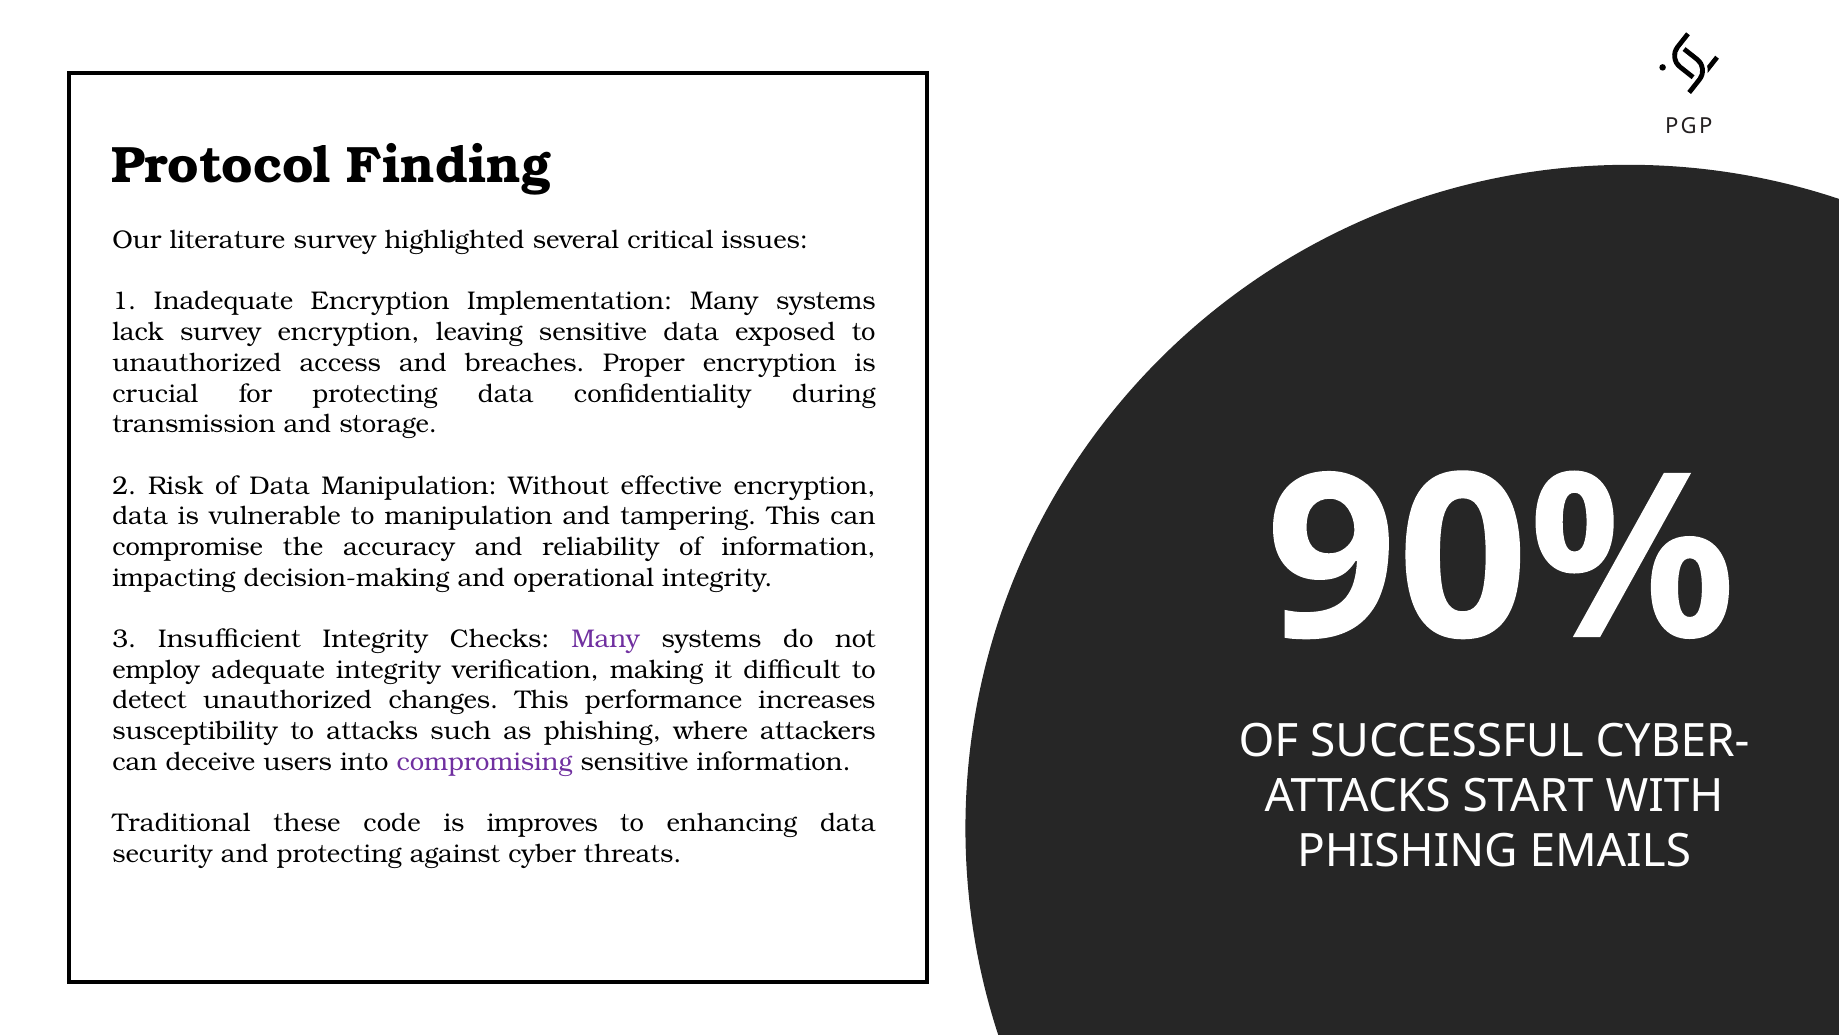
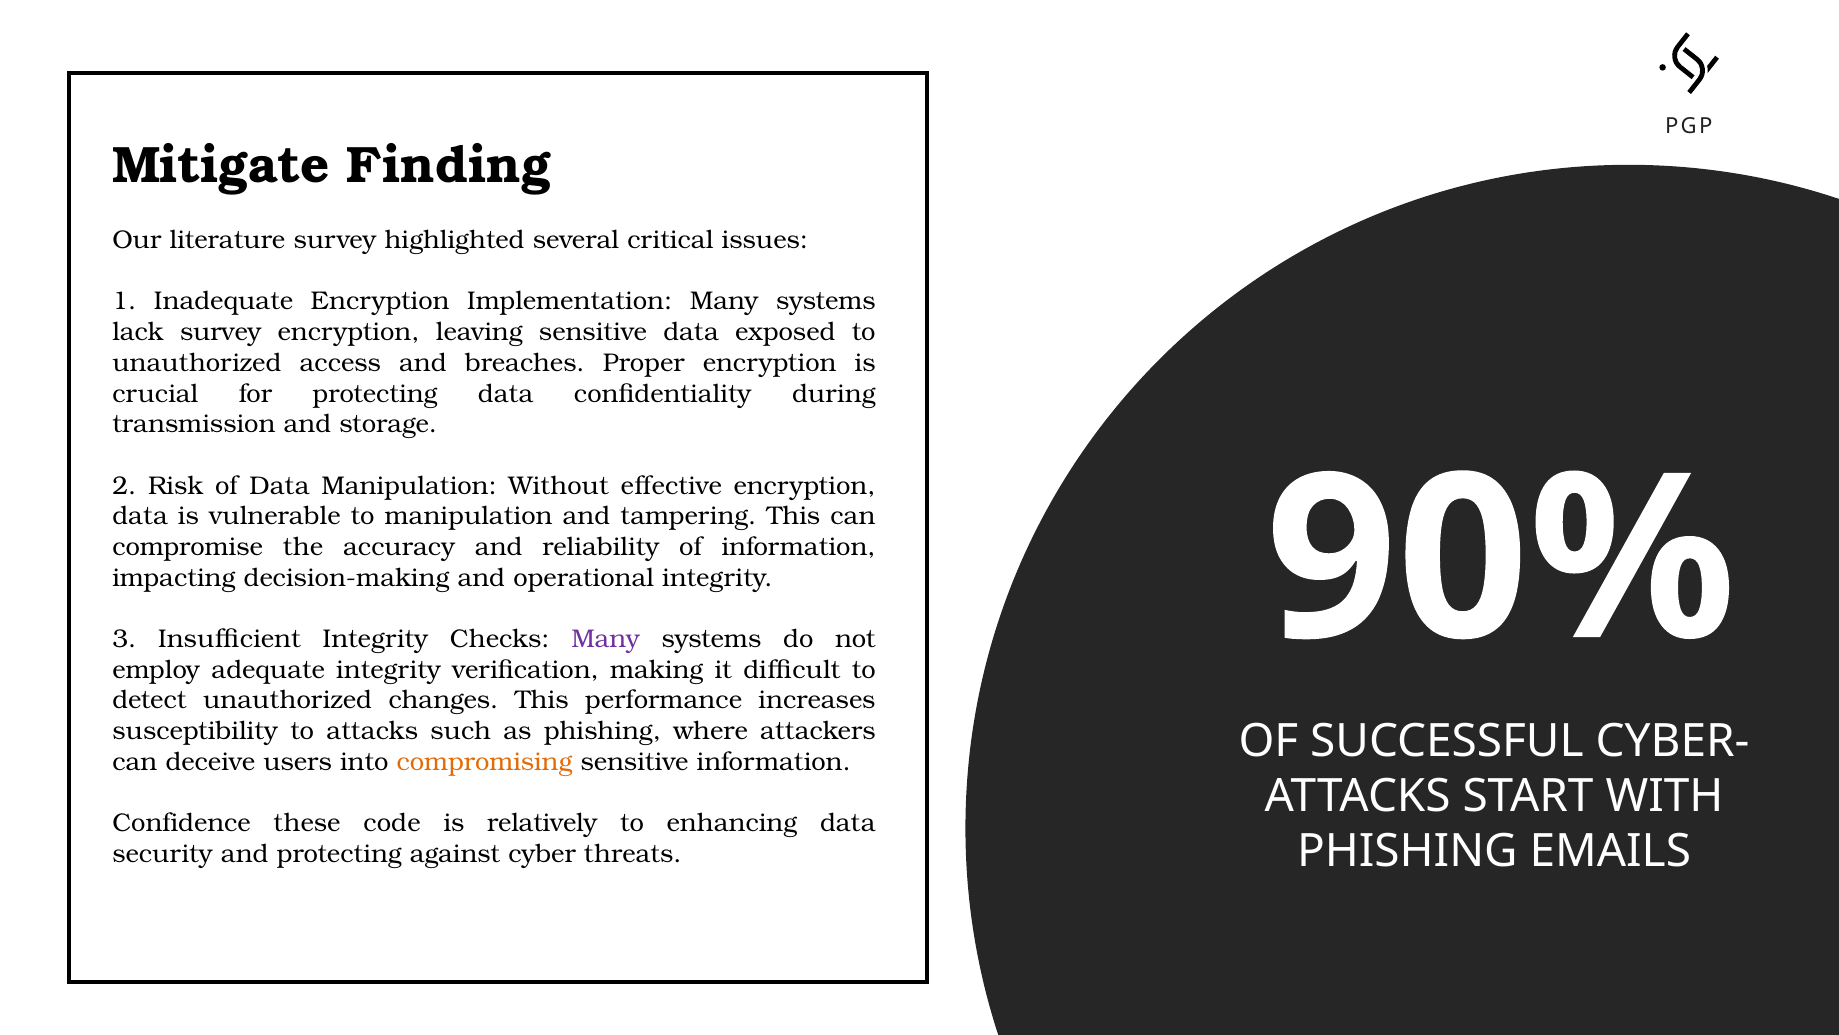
Protocol: Protocol -> Mitigate (221, 165)
compromising colour: purple -> orange (484, 761)
Traditional: Traditional -> Confidence (182, 823)
improves: improves -> relatively (542, 823)
